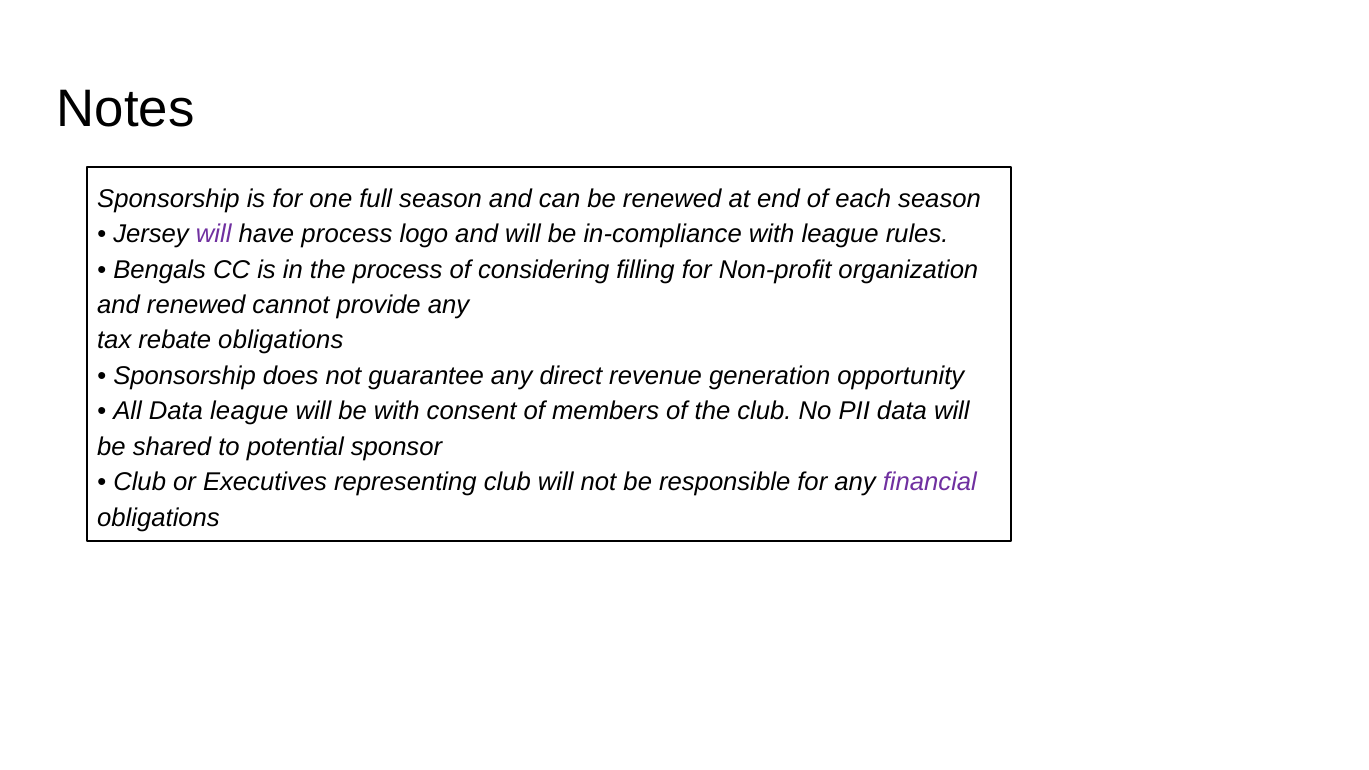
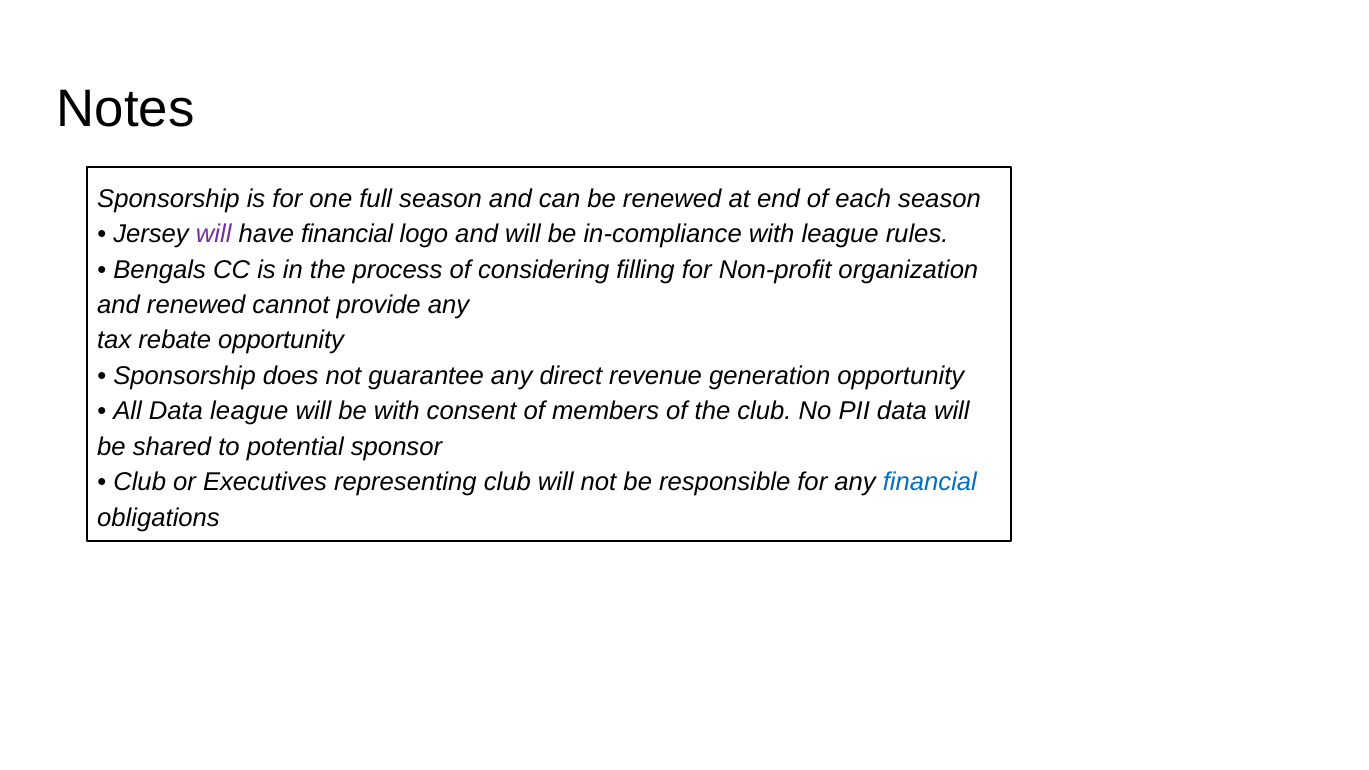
have process: process -> financial (347, 234)
rebate obligations: obligations -> opportunity (281, 341)
financial colour: purple -> blue (930, 482)
